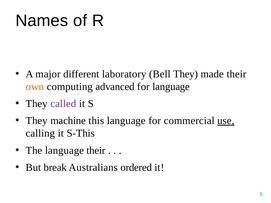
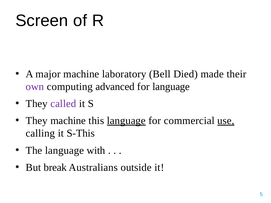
Names: Names -> Screen (42, 21)
major different: different -> machine (81, 74)
Bell They: They -> Died (186, 74)
own colour: orange -> purple (35, 87)
language underline: none -> present (126, 121)
language their: their -> with (96, 151)
ordered: ordered -> outside (136, 168)
